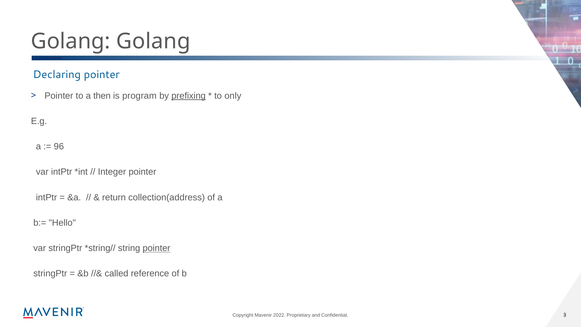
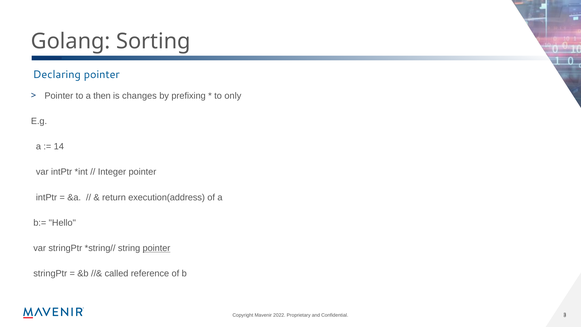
Golang Golang: Golang -> Sorting (153, 41)
program: program -> changes (139, 96)
prefixing underline: present -> none (189, 96)
96: 96 -> 14 (59, 146)
collection(address: collection(address -> execution(address (167, 197)
